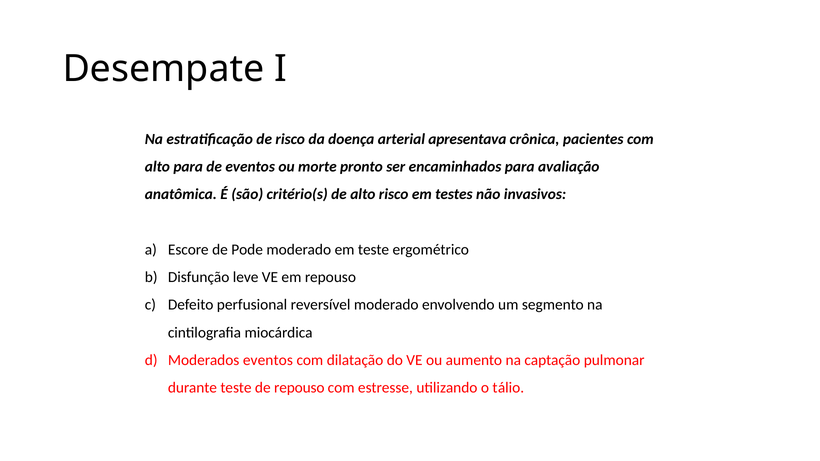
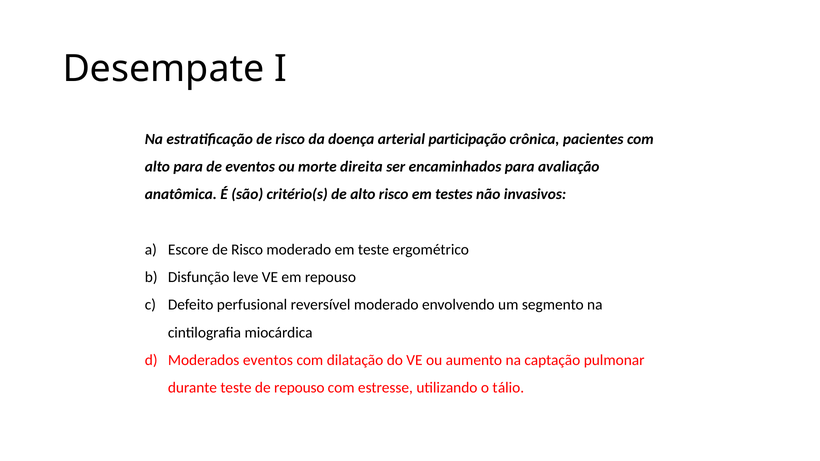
apresentava: apresentava -> participação (467, 139)
pronto: pronto -> direita (361, 167)
Escore de Pode: Pode -> Risco (247, 250)
